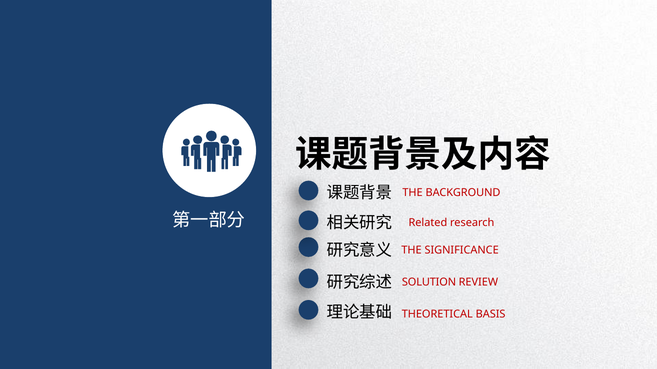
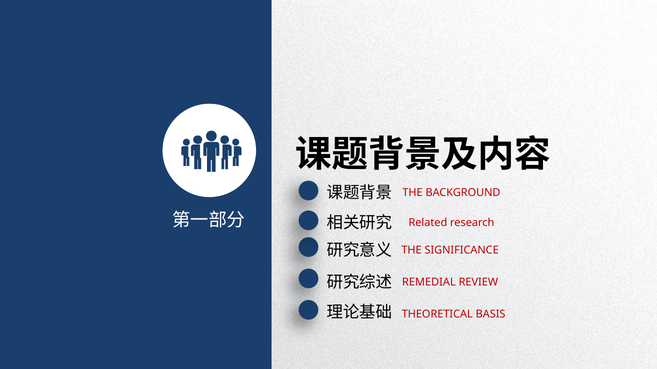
SOLUTION: SOLUTION -> REMEDIAL (429, 282)
